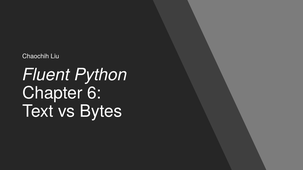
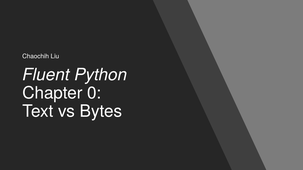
6: 6 -> 0 (94, 93)
